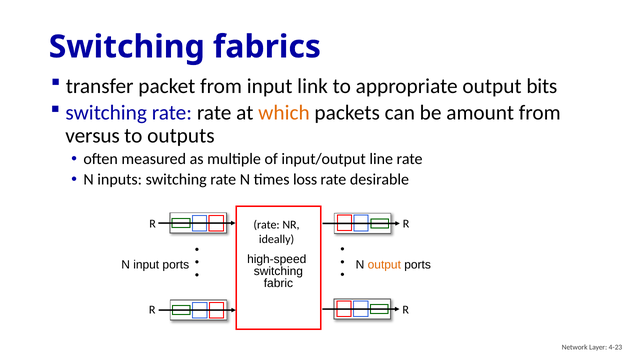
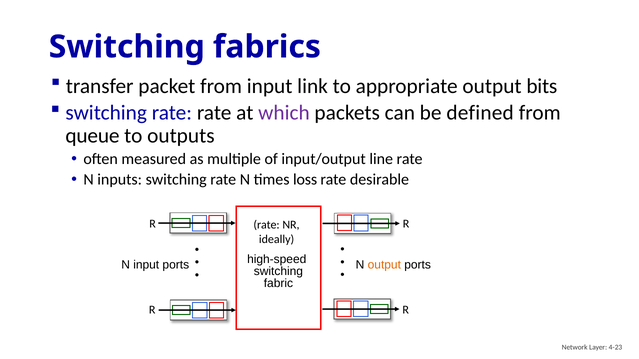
which colour: orange -> purple (284, 113)
amount: amount -> defined (480, 113)
versus: versus -> queue (92, 136)
